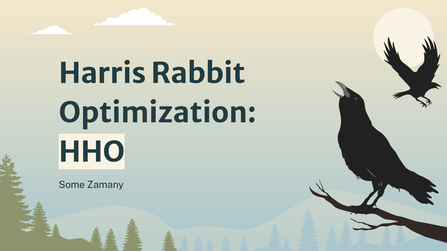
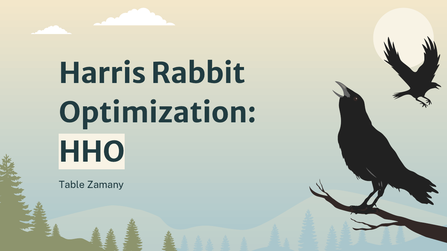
Some: Some -> Table (72, 185)
